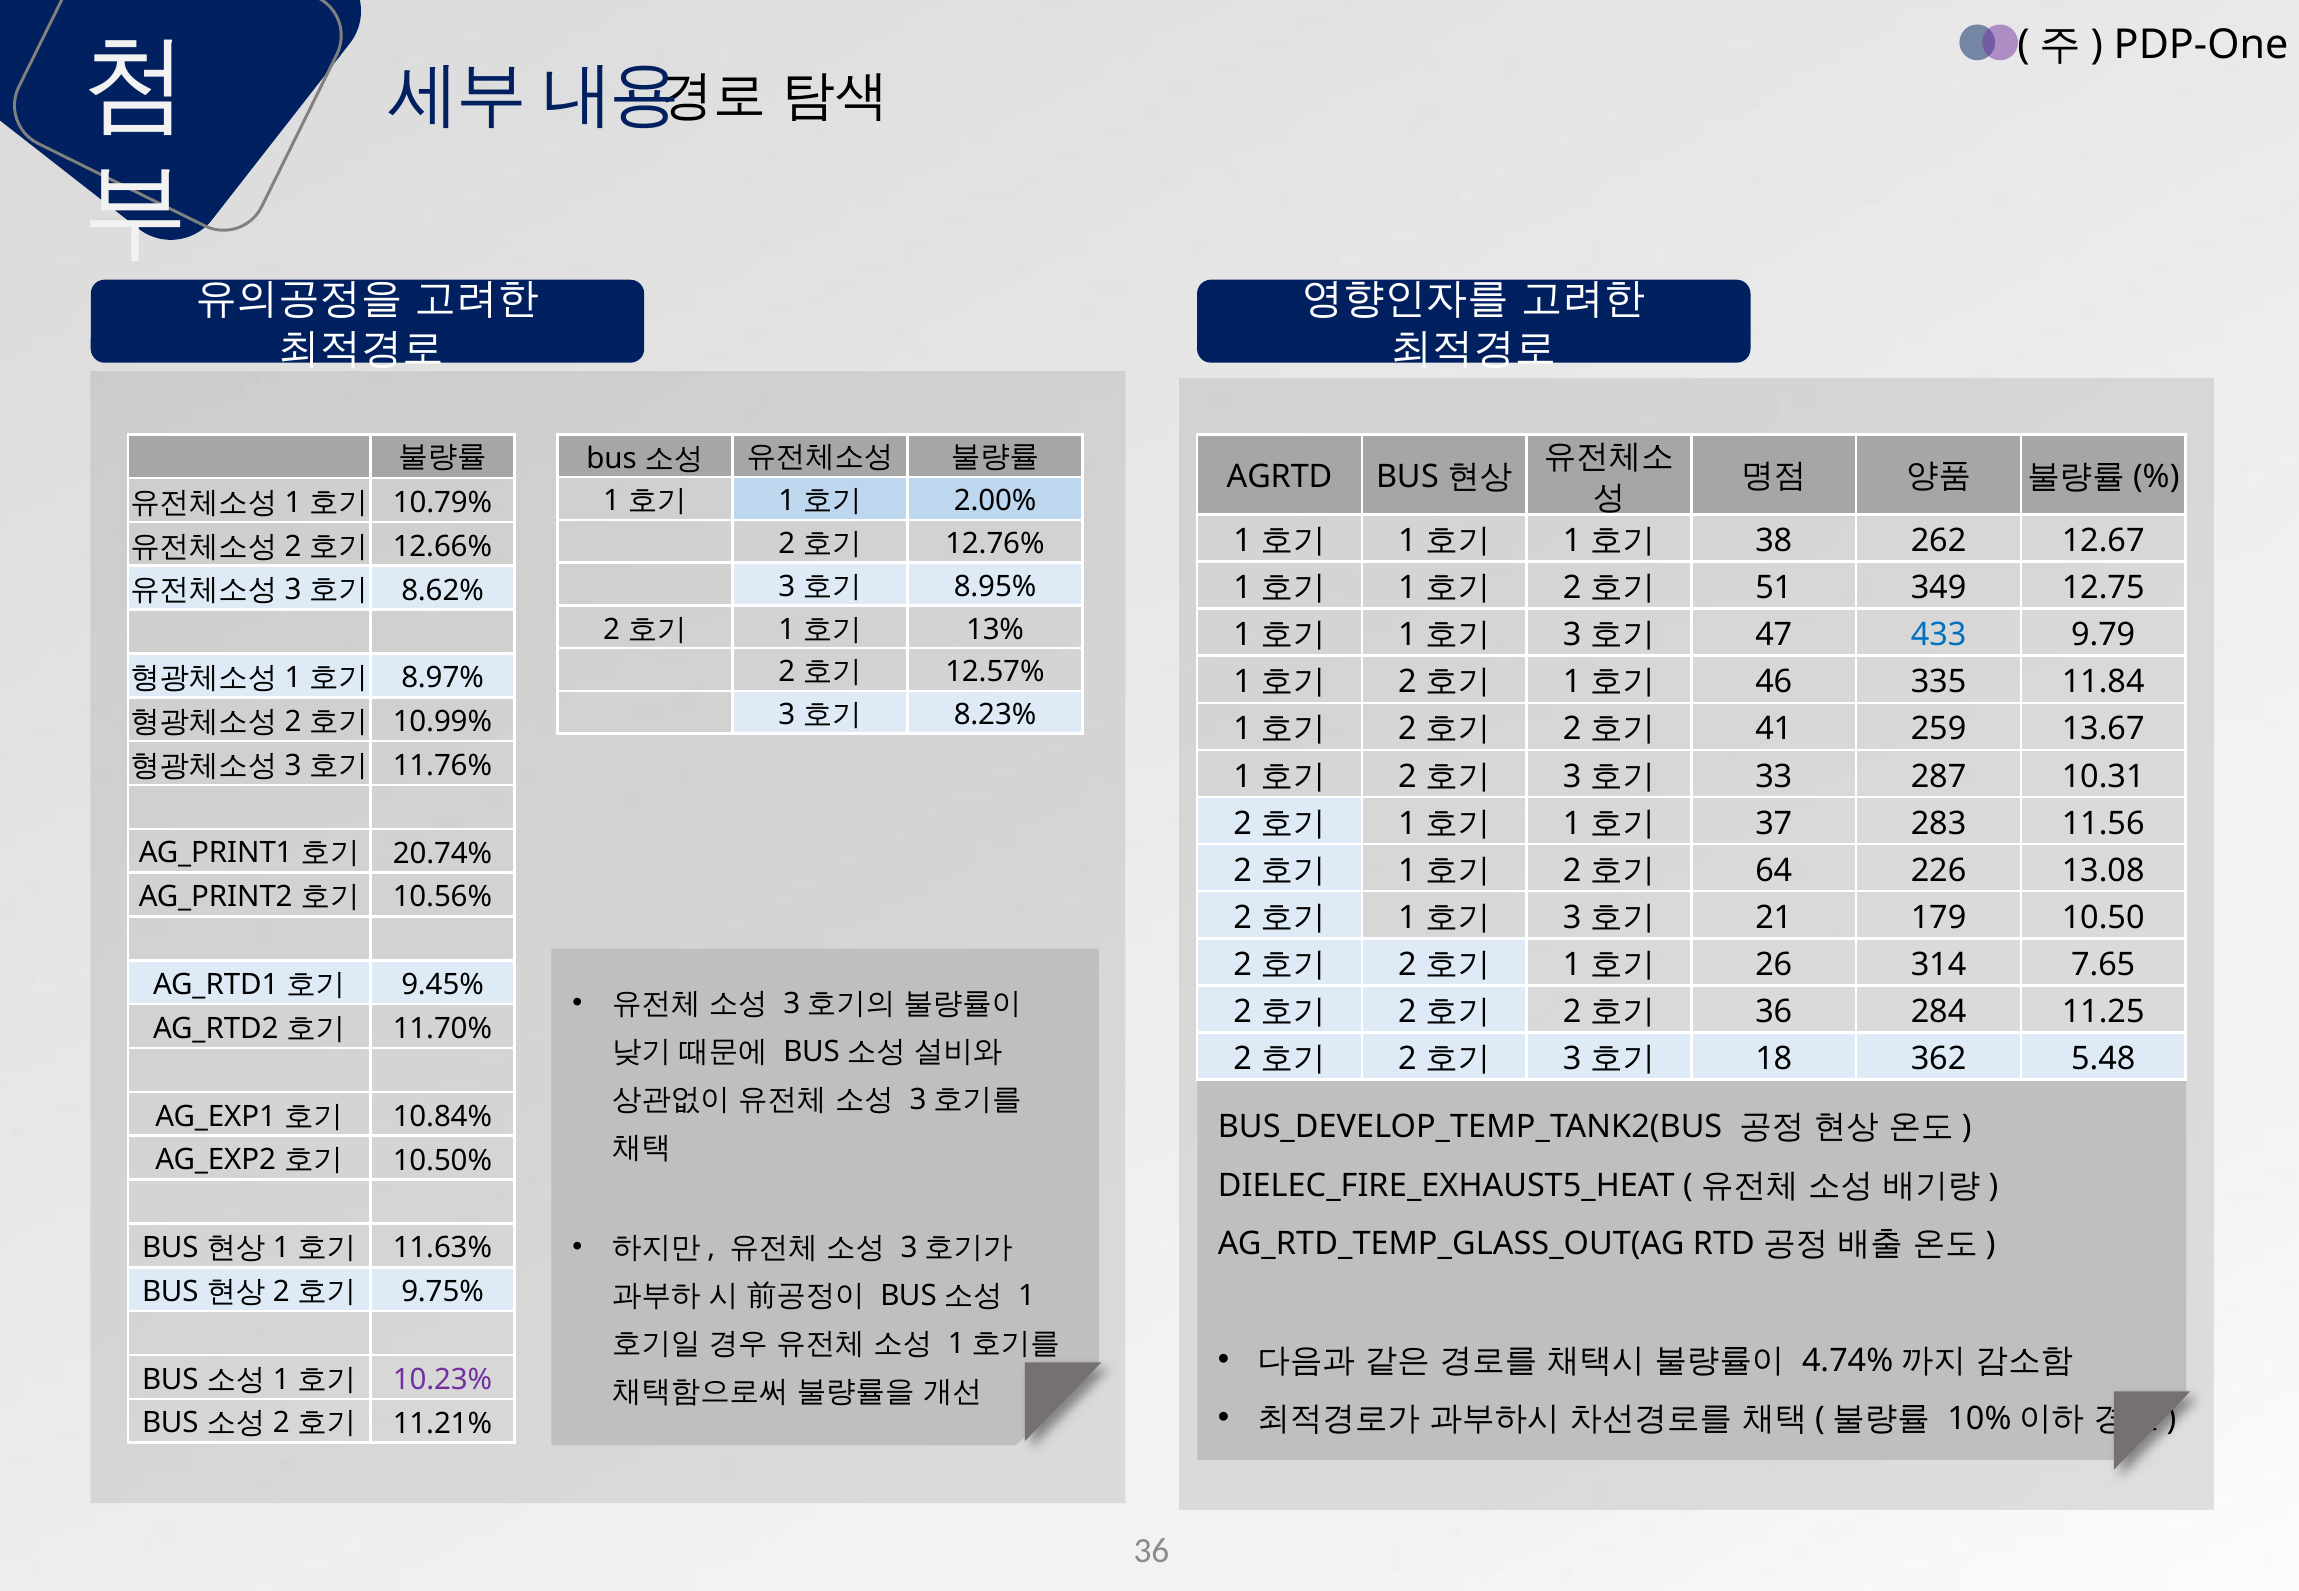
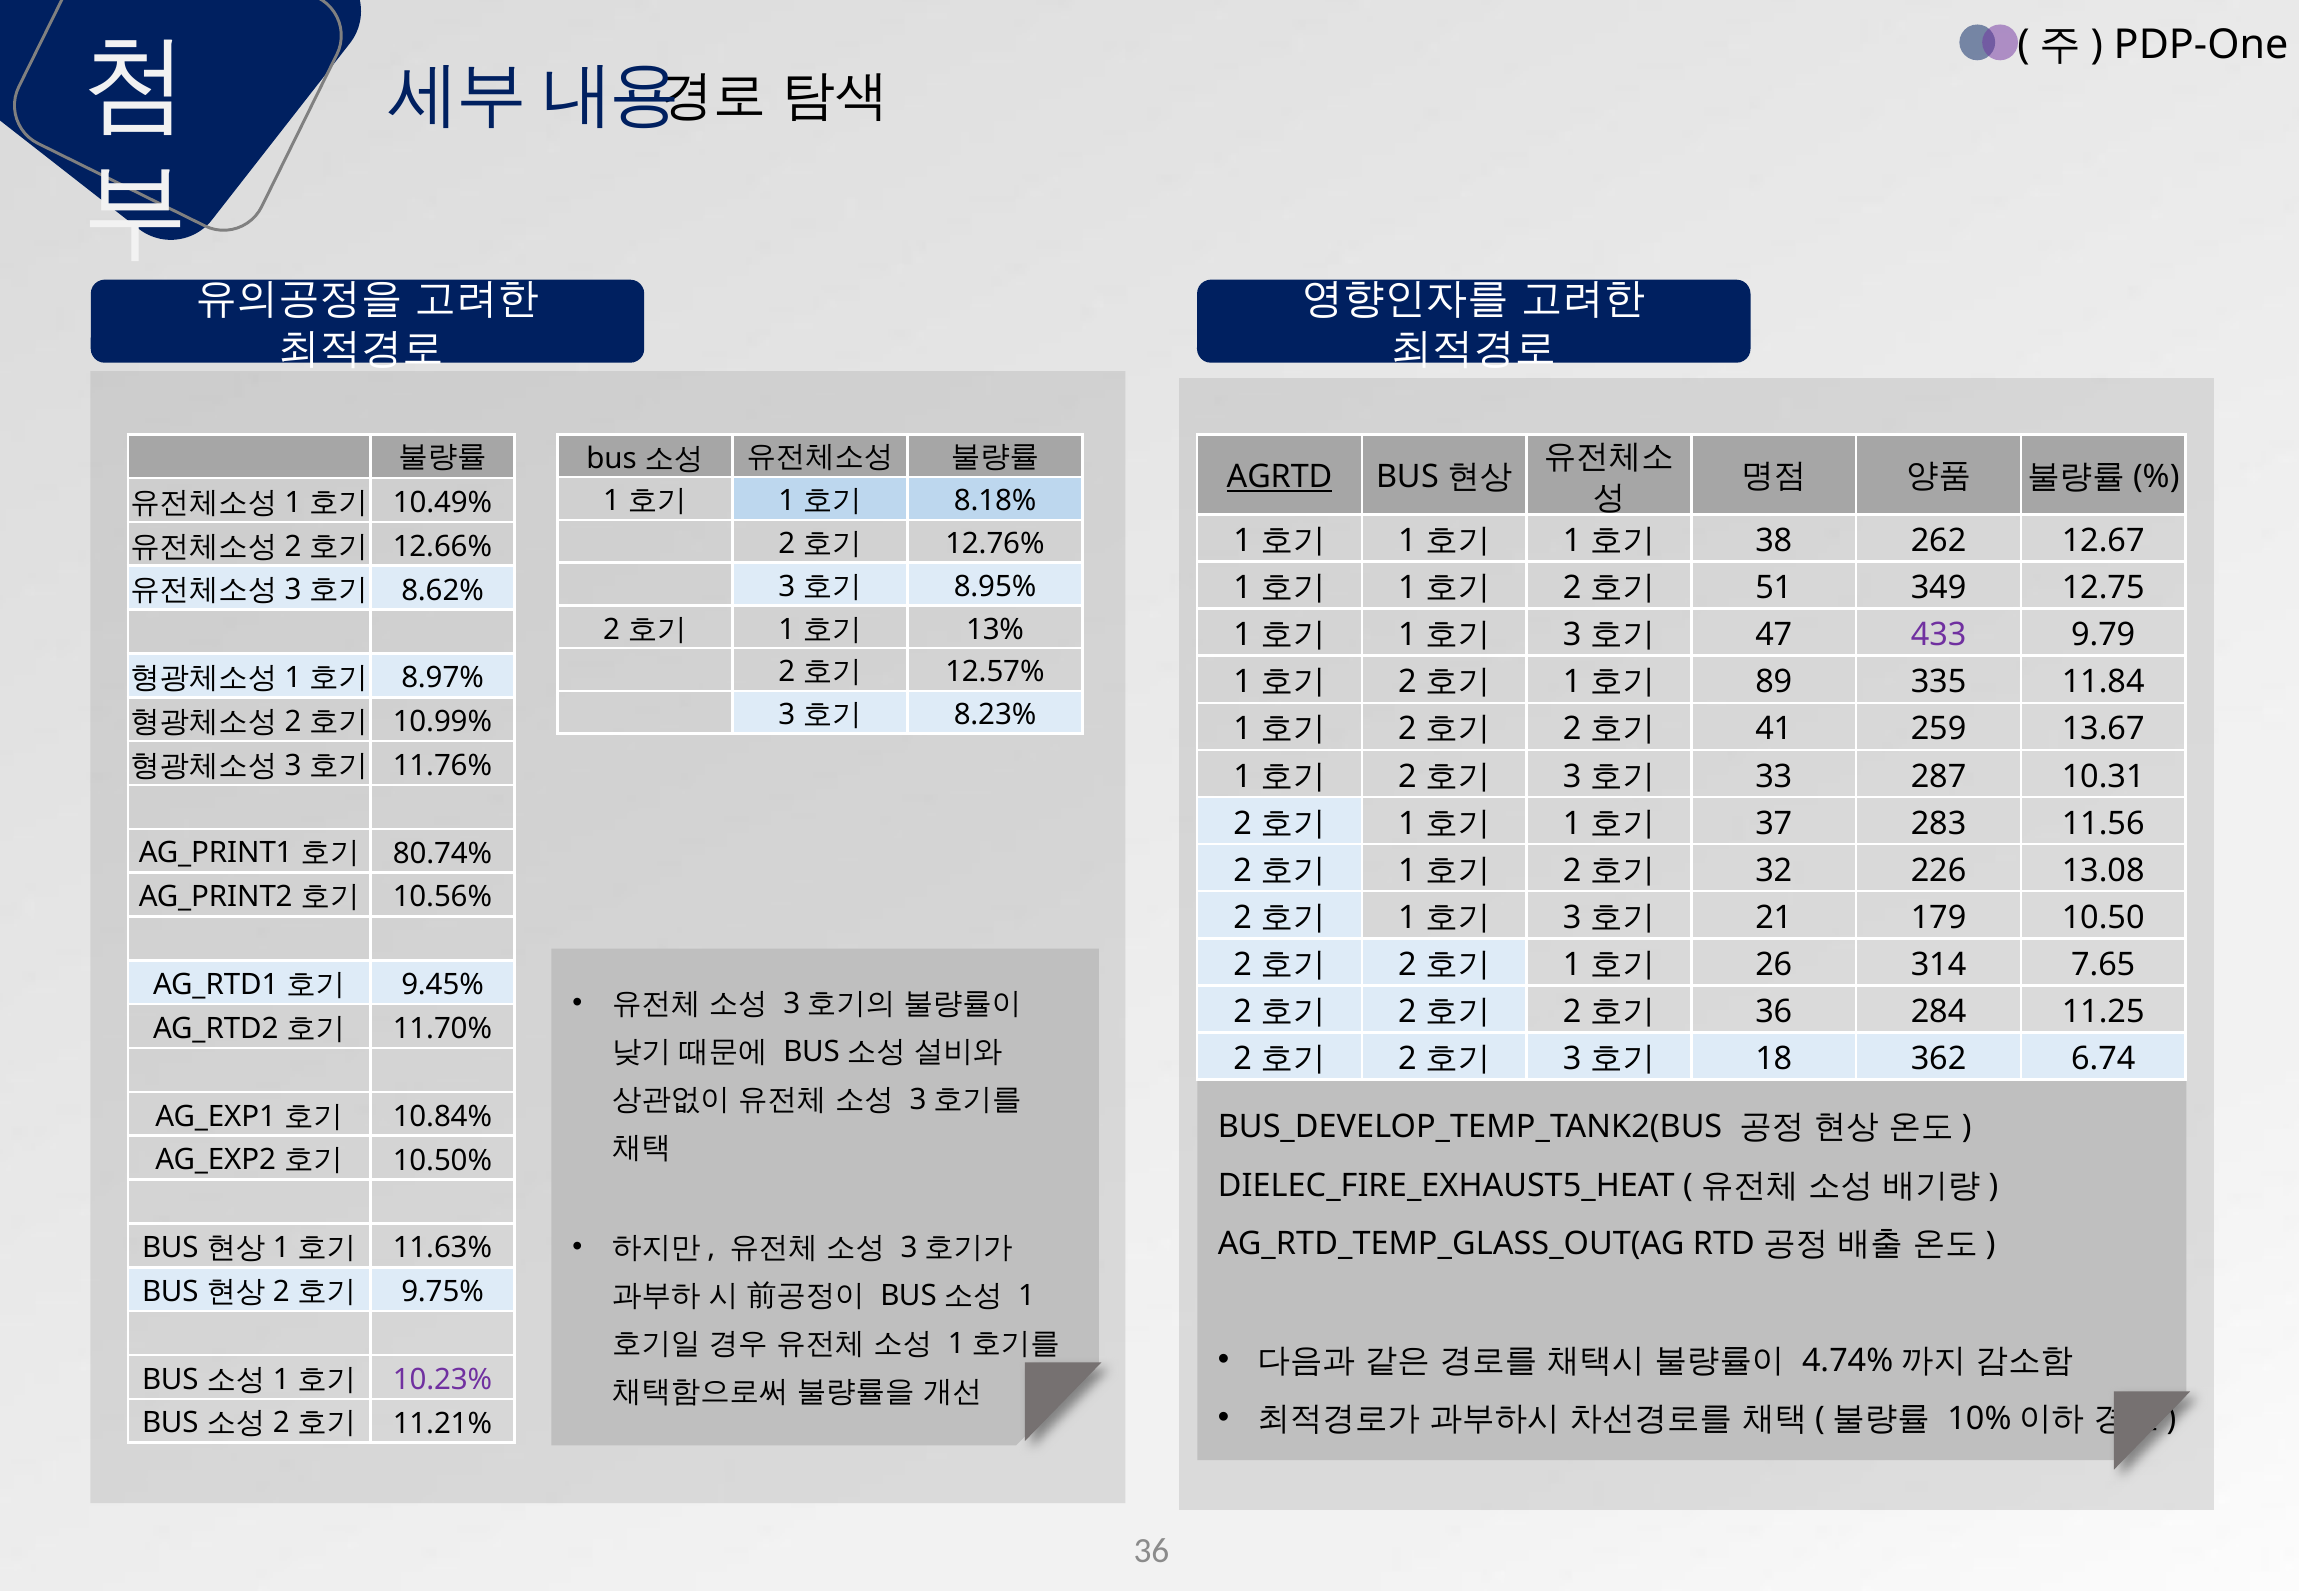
AGRTD underline: none -> present (1280, 477)
10.79%: 10.79% -> 10.49% (443, 503)
2.00%: 2.00% -> 8.18% (995, 501)
433 colour: blue -> purple (1939, 635)
46: 46 -> 89 (1774, 682)
20.74%: 20.74% -> 80.74% (443, 854)
64: 64 -> 32 (1774, 871)
5.48: 5.48 -> 6.74 (2103, 1059)
